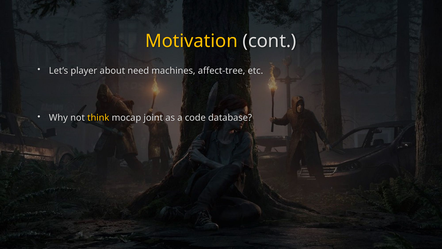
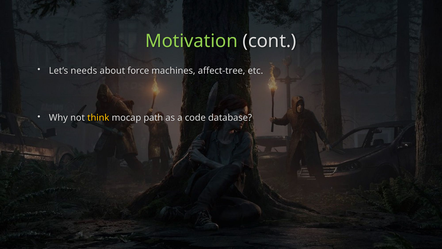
Motivation colour: yellow -> light green (191, 41)
player: player -> needs (84, 71)
need: need -> force (138, 71)
joint: joint -> path (153, 118)
